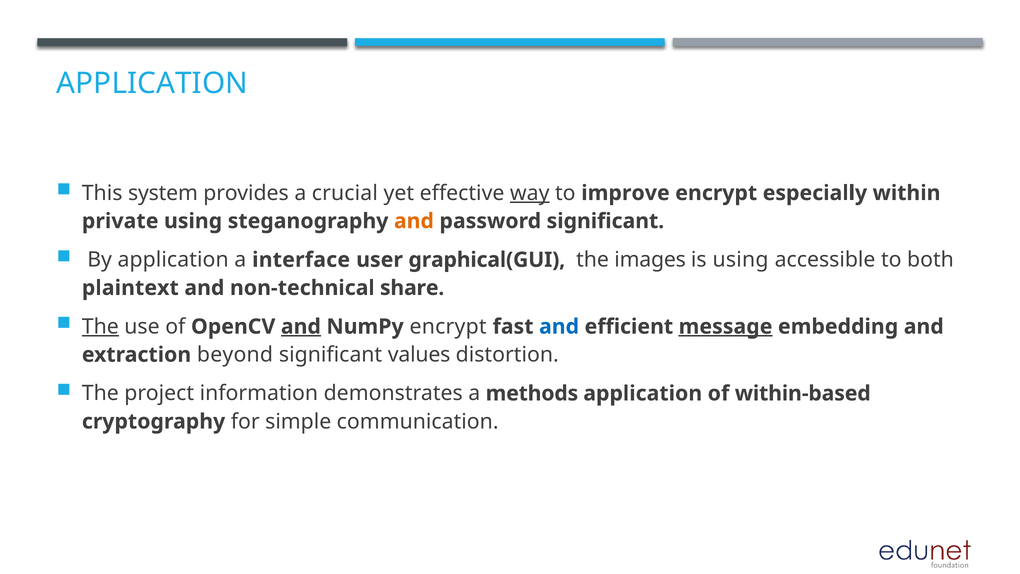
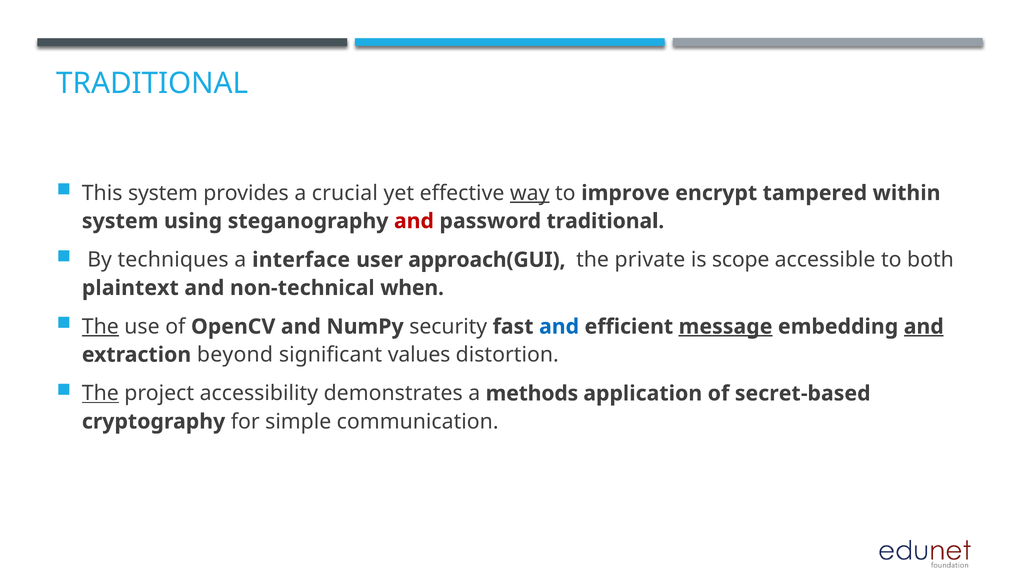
APPLICATION: APPLICATION -> TRADITIONAL (152, 83)
especially: especially -> tampered (815, 193)
private: private -> system (120, 221)
and colour: orange -> red (414, 221)
password significant: significant -> traditional (605, 221)
By application: application -> techniques (173, 260)
graphical(GUI: graphical(GUI -> approach(GUI (487, 260)
images: images -> private (650, 260)
is using: using -> scope (741, 260)
share: share -> when (412, 288)
and underline: present -> none (301, 327)
NumPy encrypt: encrypt -> security (448, 327)
and underline: none -> present (924, 327)
The underline: none -> present (100, 393)
information: information -> accessibility (259, 393)
within-based: within-based -> secret-based (803, 393)
